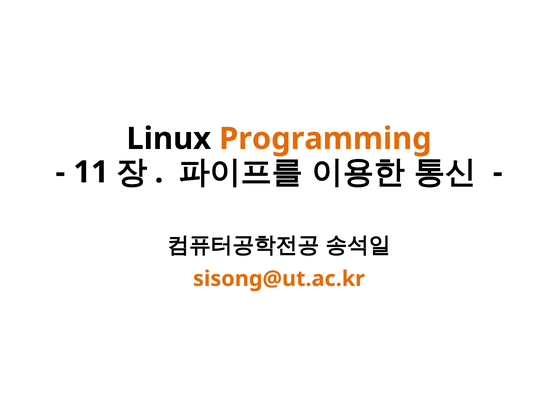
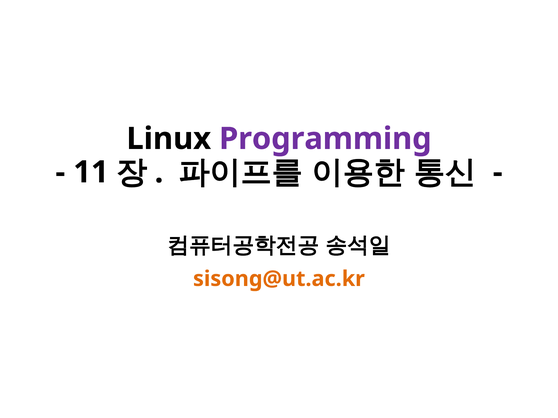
Programming colour: orange -> purple (325, 139)
